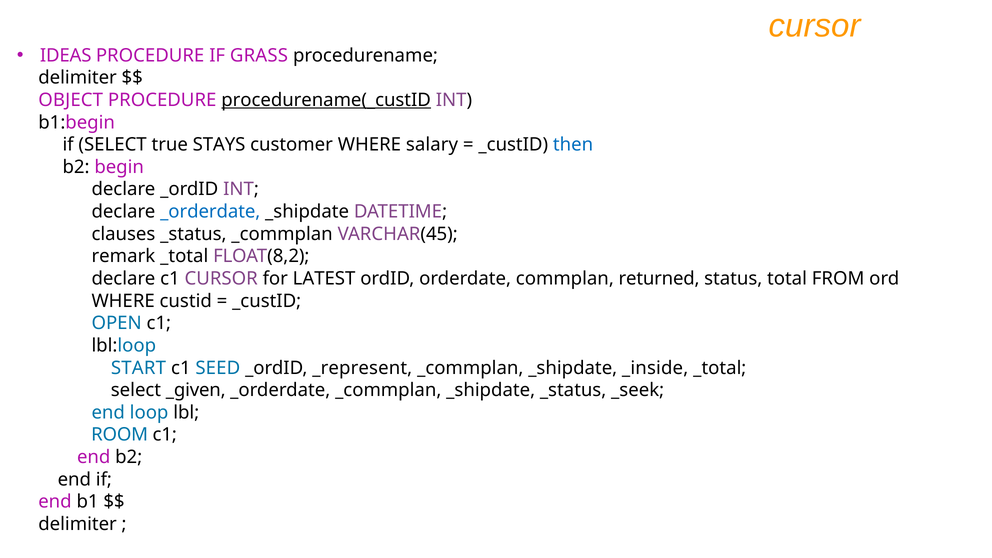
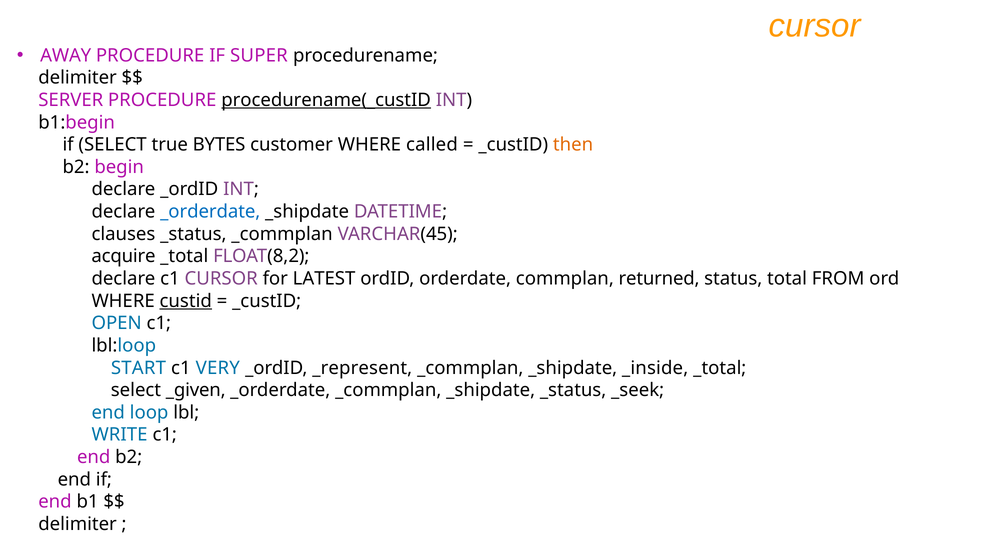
IDEAS: IDEAS -> AWAY (66, 55)
GRASS: GRASS -> SUPER (259, 55)
OBJECT: OBJECT -> SERVER (71, 100)
STAYS: STAYS -> BYTES (219, 145)
salary: salary -> called (432, 145)
then colour: blue -> orange (573, 145)
remark: remark -> acquire (123, 256)
custid underline: none -> present (186, 301)
SEED: SEED -> VERY (218, 368)
ROOM: ROOM -> WRITE (120, 435)
